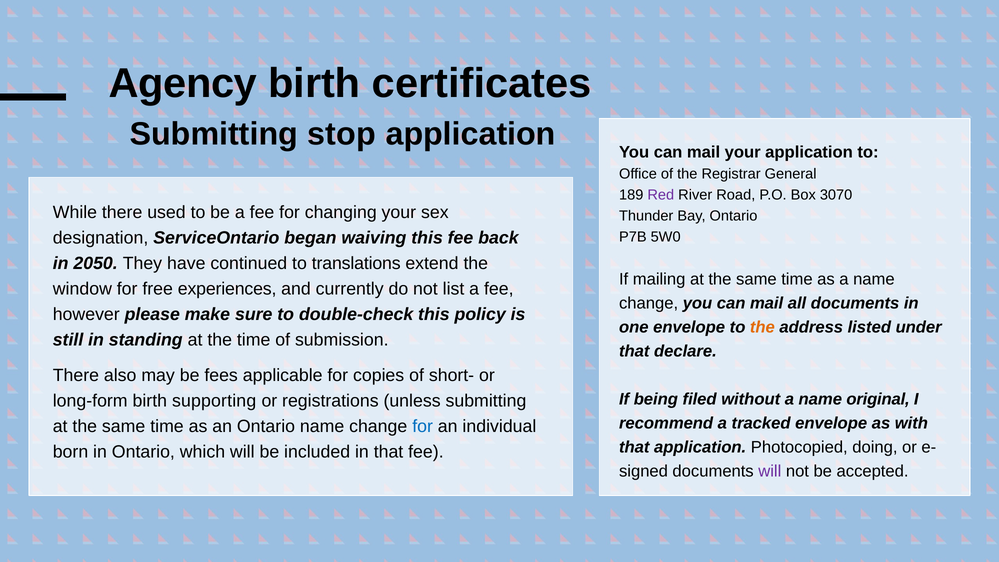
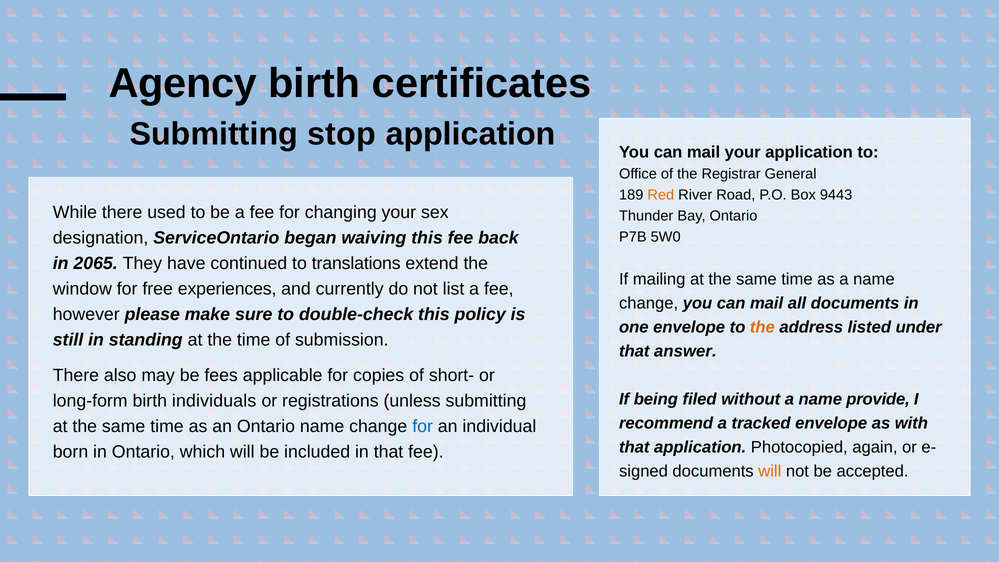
Red colour: purple -> orange (661, 195)
3070: 3070 -> 9443 (836, 195)
2050: 2050 -> 2065 (96, 263)
declare: declare -> answer (685, 351)
original: original -> provide (878, 399)
supporting: supporting -> individuals (214, 401)
doing: doing -> again (875, 447)
will colour: purple -> orange (770, 471)
